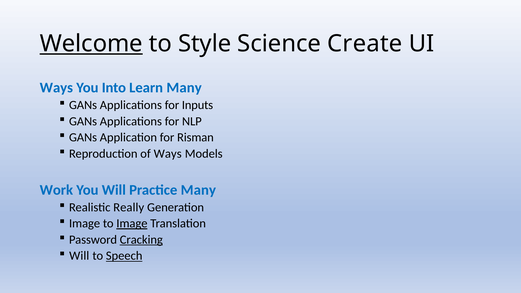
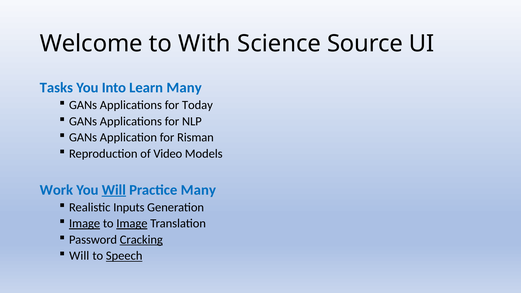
Welcome underline: present -> none (91, 44)
Style: Style -> With (205, 44)
Create: Create -> Source (365, 44)
Ways: Ways -> Tasks (56, 88)
Inputs: Inputs -> Today (197, 105)
of Ways: Ways -> Video (168, 154)
Will underline: none -> present (114, 190)
Really: Really -> Inputs (129, 207)
Image underline: none -> present (85, 224)
